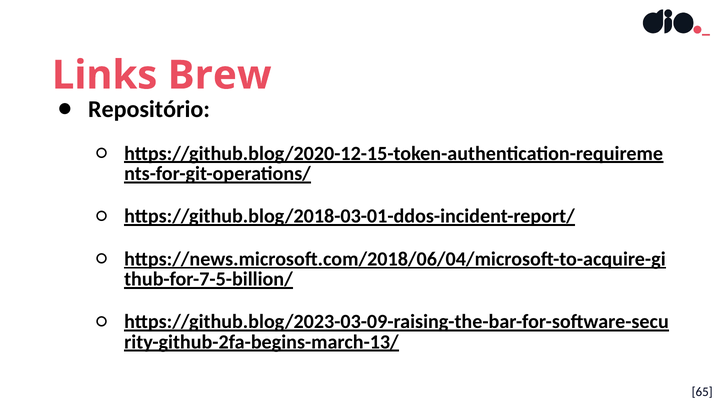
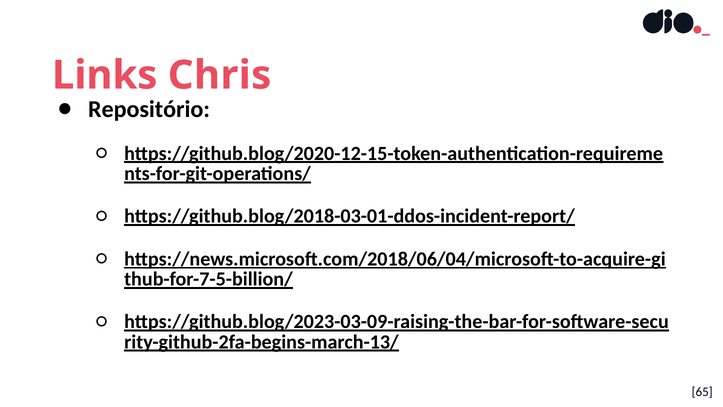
Brew: Brew -> Chris (220, 75)
